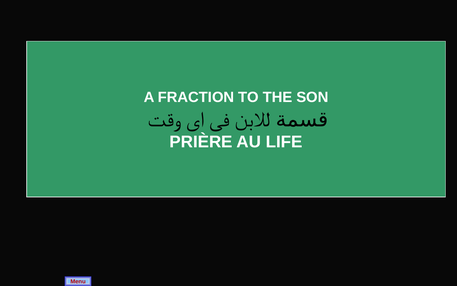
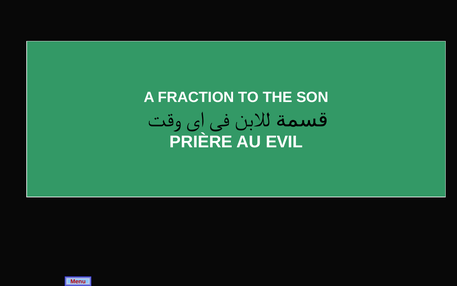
LIFE: LIFE -> EVIL (284, 142)
